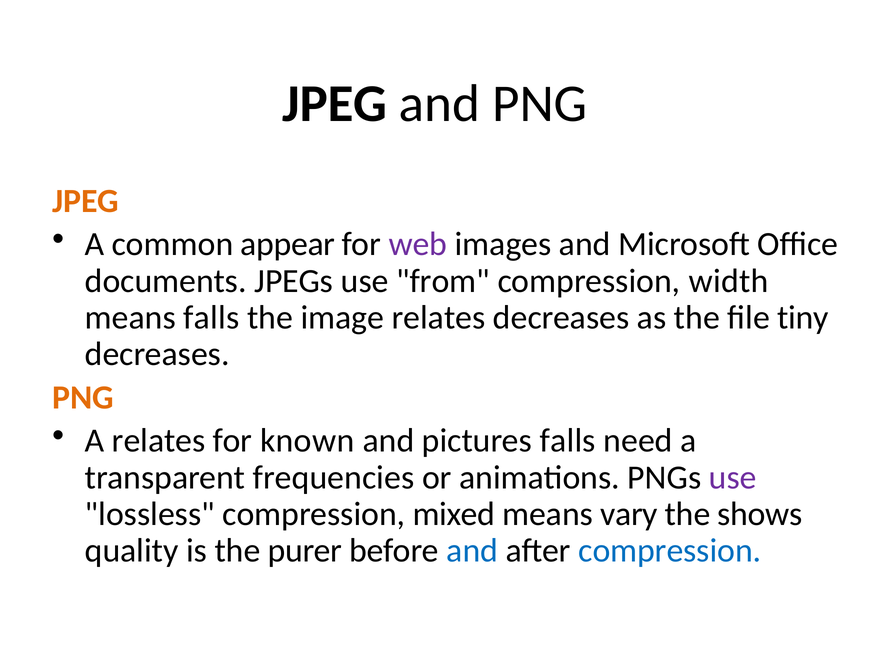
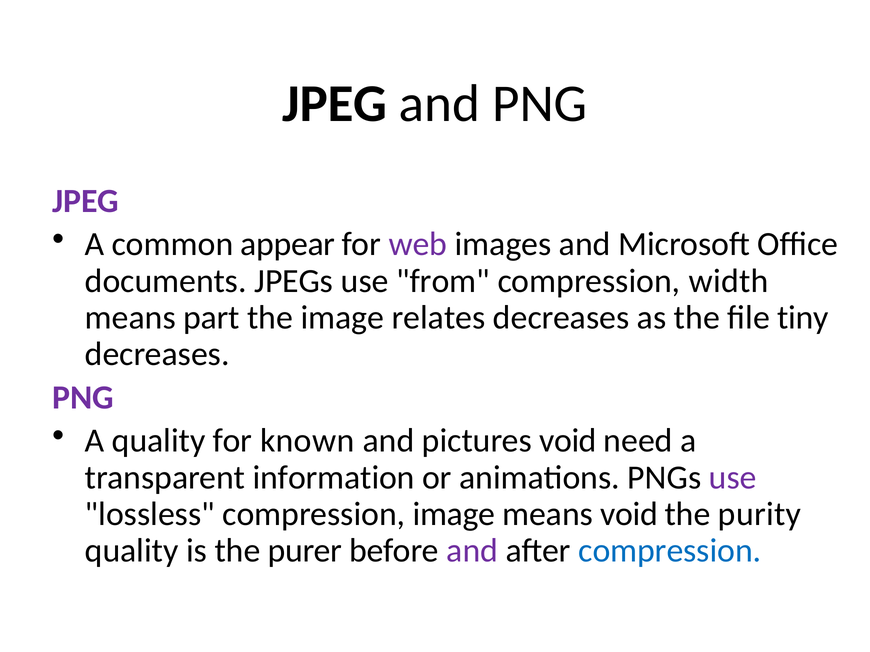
JPEG colour: orange -> purple (86, 201)
means falls: falls -> part (211, 318)
PNG colour: orange -> purple (83, 398)
A relates: relates -> quality (159, 441)
pictures falls: falls -> void (568, 441)
frequencies: frequencies -> information (334, 478)
compression mixed: mixed -> image (454, 514)
means vary: vary -> void (629, 514)
shows: shows -> purity (760, 514)
and colour: blue -> purple (472, 551)
